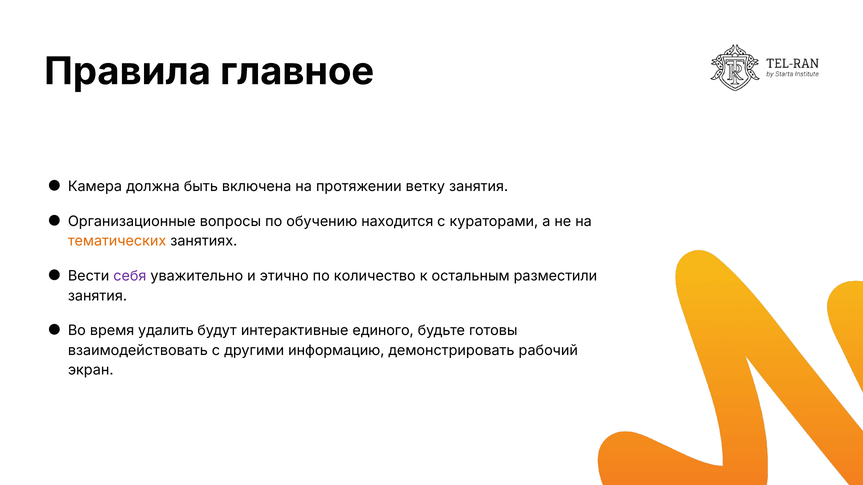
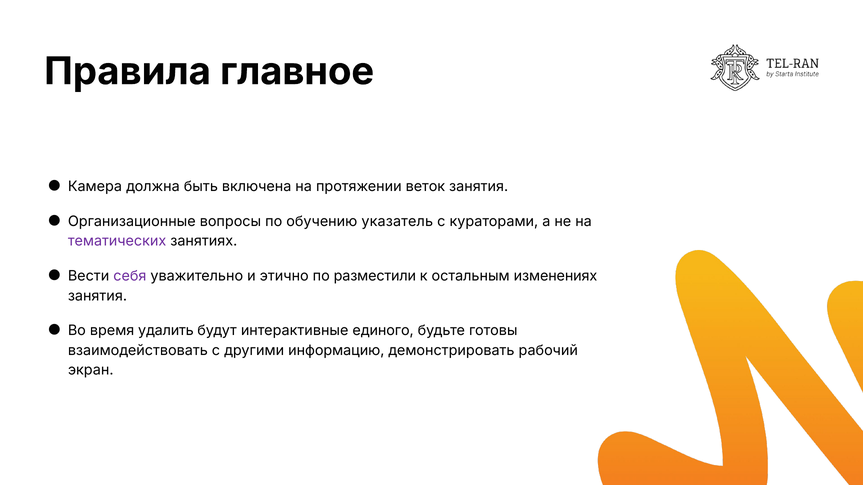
ветку: ветку -> веток (425, 187)
находится: находится -> указатель (397, 222)
тематических colour: orange -> purple (117, 241)
количество: количество -> разместили (375, 276)
разместили: разместили -> изменениях (555, 276)
